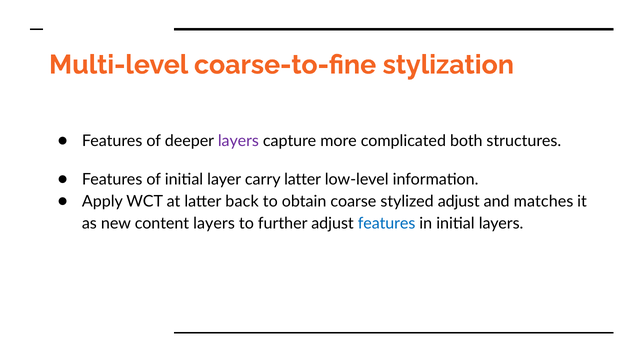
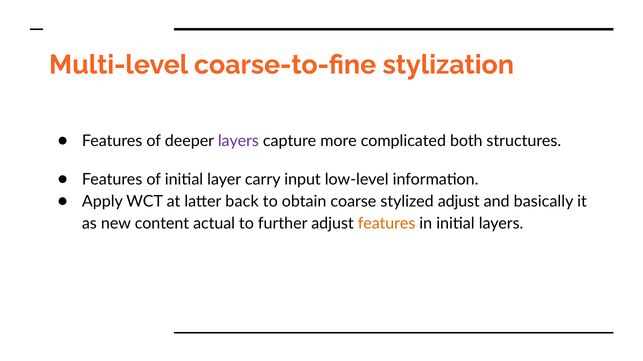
carry latter: latter -> input (303, 180)
matches: matches -> basically (544, 202)
content layers: layers -> actual (214, 224)
features colour: blue -> orange (387, 224)
